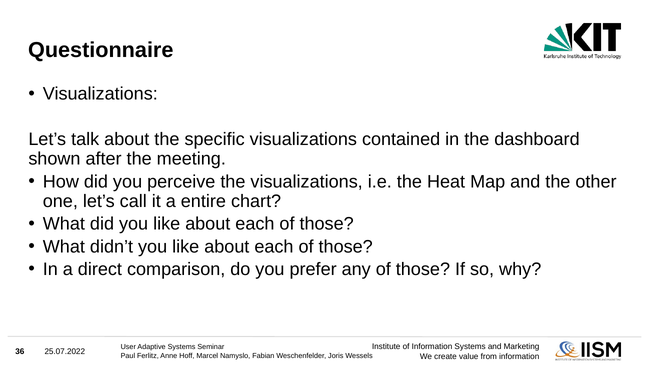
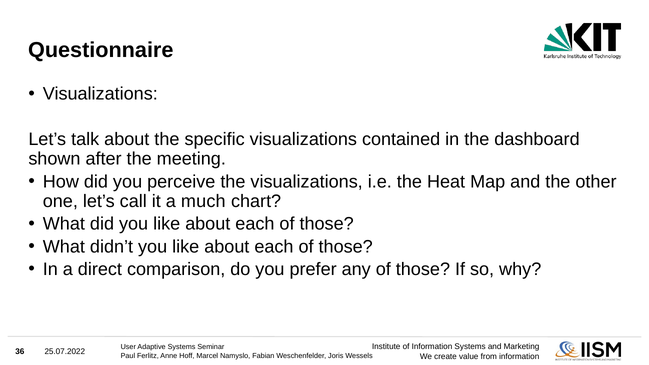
entire: entire -> much (203, 201)
